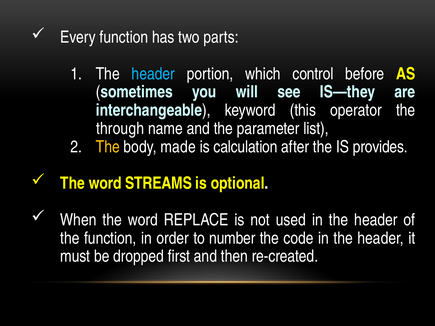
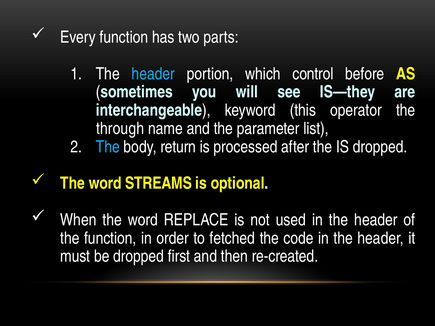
The colour: yellow -> light blue (108, 147)
made: made -> return (178, 147)
calculation: calculation -> processed (245, 147)
IS provides: provides -> dropped (380, 147)
number: number -> fetched (232, 238)
